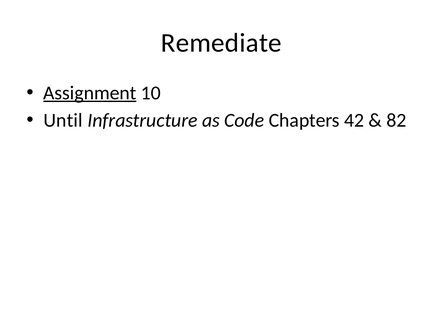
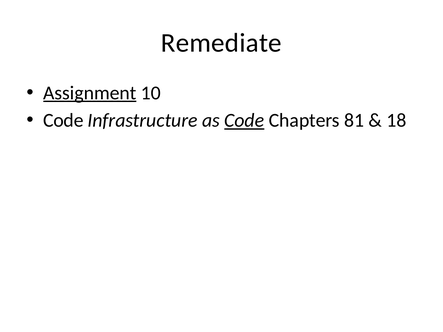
Until: Until -> Code (63, 121)
Code underline: none -> present (244, 121)
42: 42 -> 81 (354, 121)
82: 82 -> 18 (396, 121)
